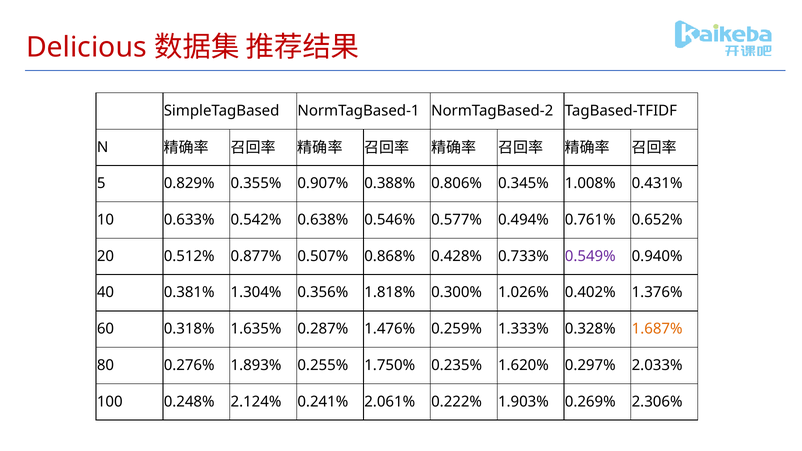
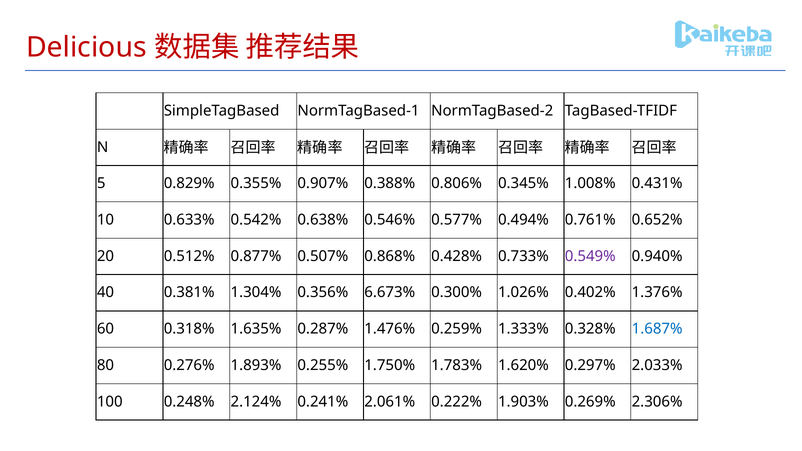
1.818%: 1.818% -> 6.673% (390, 293)
1.687% colour: orange -> blue (657, 329)
0.235%: 0.235% -> 1.783% (457, 365)
